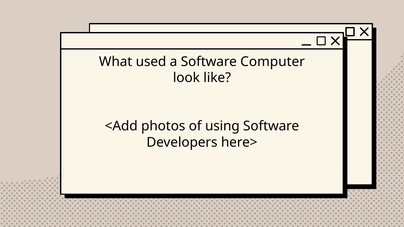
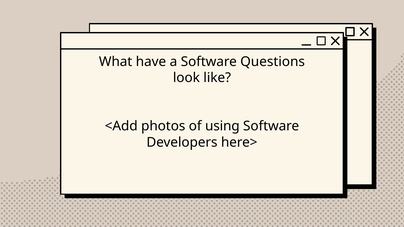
used: used -> have (151, 62)
Computer: Computer -> Questions (273, 62)
